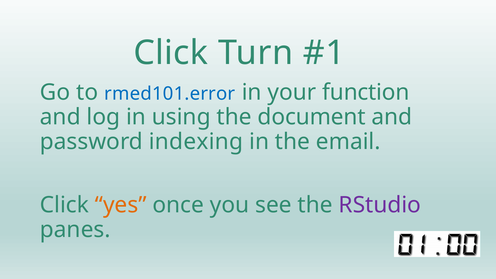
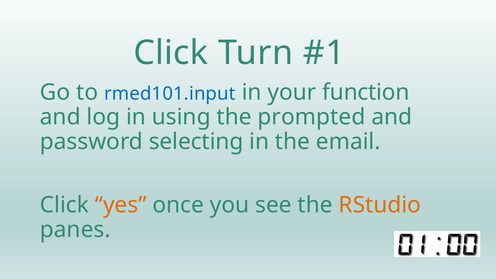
rmed101.error: rmed101.error -> rmed101.input (170, 94)
document: document -> prompted (311, 117)
indexing: indexing -> selecting (196, 142)
RStudio colour: purple -> orange (380, 205)
